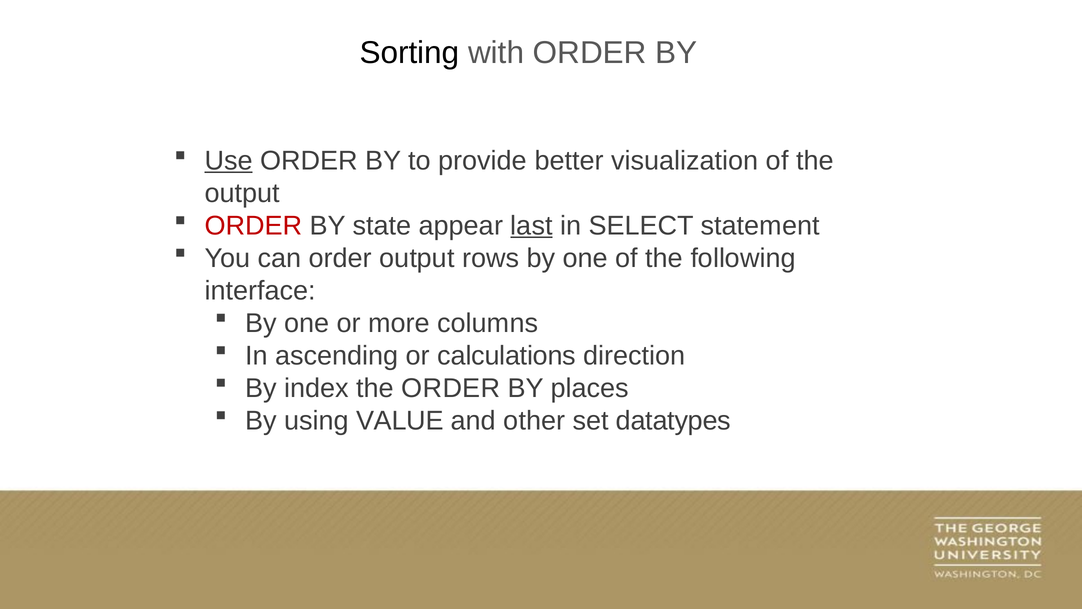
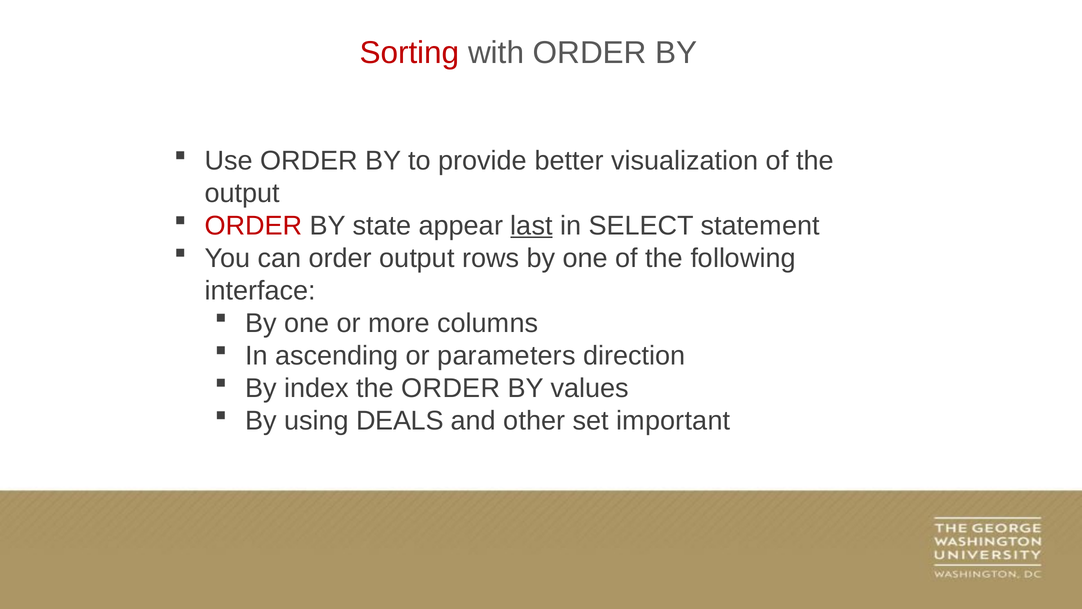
Sorting colour: black -> red (410, 53)
Use underline: present -> none (229, 161)
calculations: calculations -> parameters (507, 355)
places: places -> values (590, 388)
VALUE: VALUE -> DEALS (400, 420)
datatypes: datatypes -> important (673, 420)
